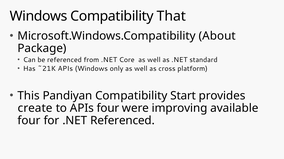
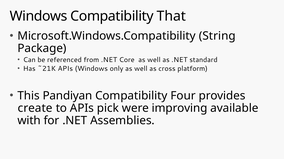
About: About -> String (217, 36)
Start: Start -> Four (183, 96)
APIs four: four -> pick (108, 109)
four: four -> with (29, 121)
.NET Referenced: Referenced -> Assemblies (122, 121)
